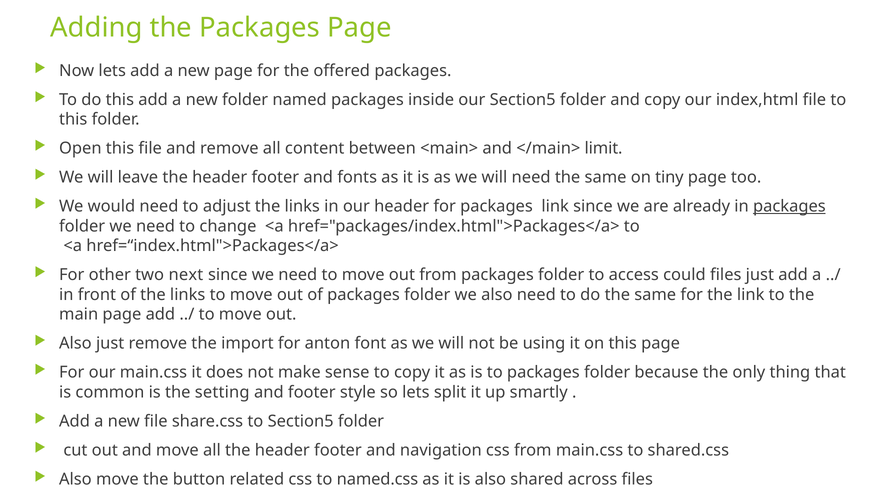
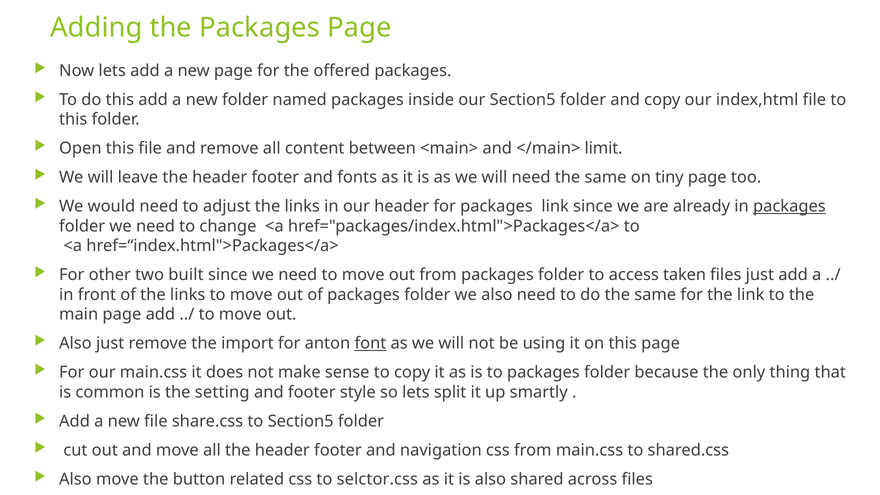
next: next -> built (186, 275)
could: could -> taken (685, 275)
font underline: none -> present (370, 343)
named.css: named.css -> selctor.css (377, 479)
